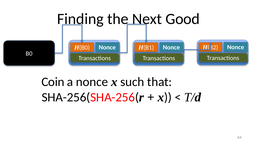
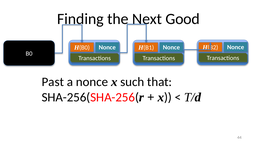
Coin: Coin -> Past (53, 82)
